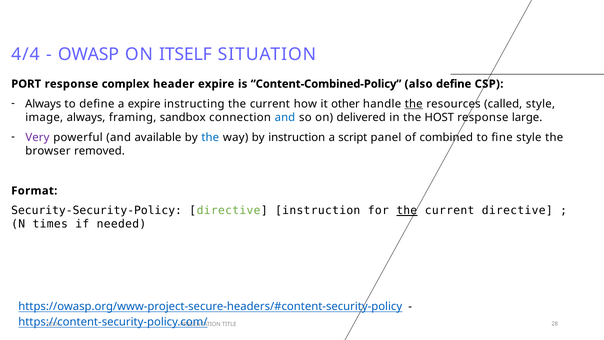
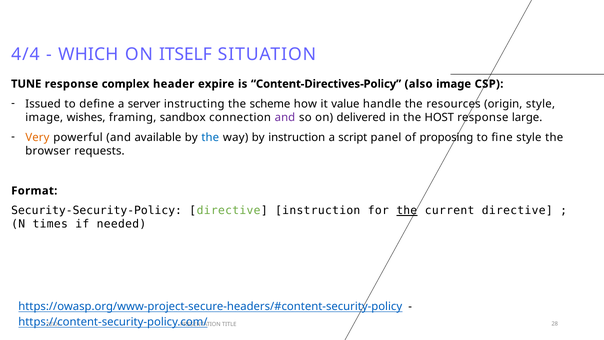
OWASP: OWASP -> WHICH (88, 55)
PORT: PORT -> TUNE (26, 84)
Content-Combined-Policy: Content-Combined-Policy -> Content-Directives-Policy (326, 84)
also define: define -> image (454, 84)
Always: Always -> Issued (43, 104)
a expire: expire -> server (144, 104)
instructing the current: current -> scheme (270, 104)
other: other -> value (345, 104)
the underline: present -> none (414, 104)
called: called -> origin (503, 104)
image always: always -> wishes (86, 117)
and colour: blue -> purple (285, 117)
Very colour: purple -> orange (37, 137)
combined: combined -> proposing (446, 137)
removed: removed -> requests (99, 151)
